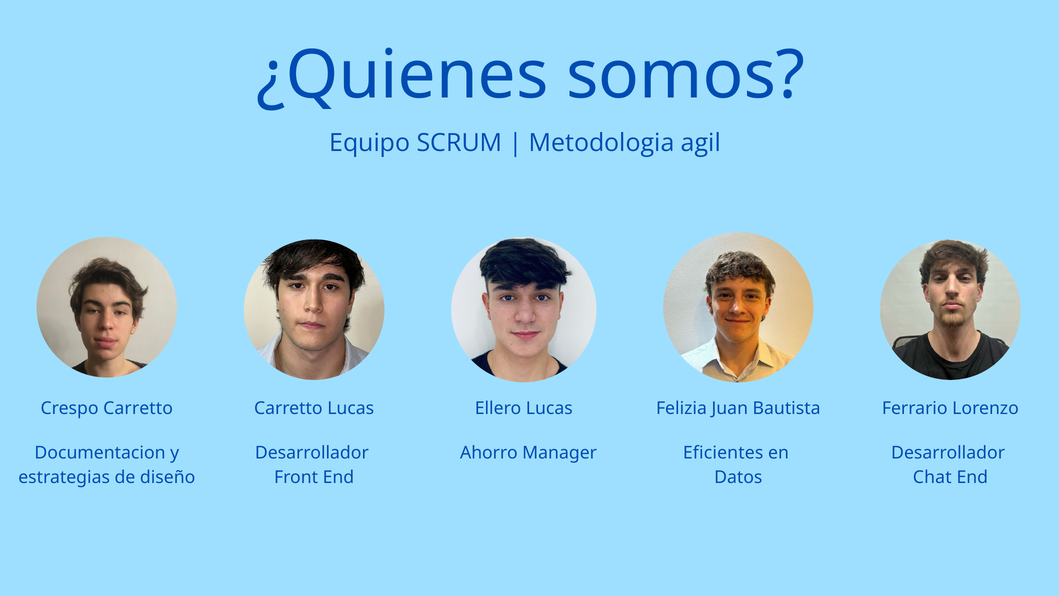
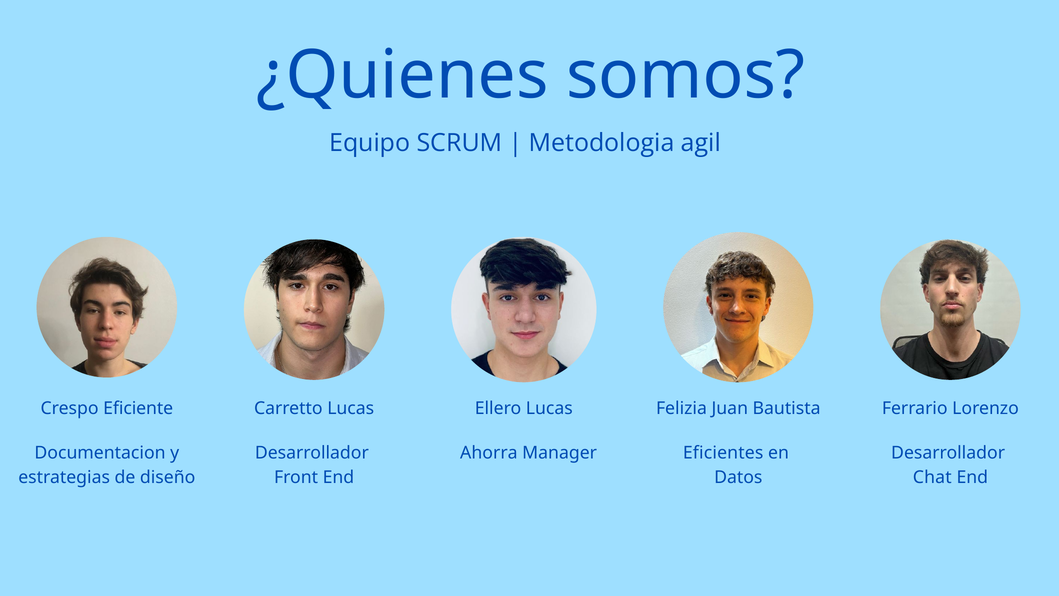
Crespo Carretto: Carretto -> Eficiente (138, 408)
Ahorro: Ahorro -> Ahorra (489, 453)
